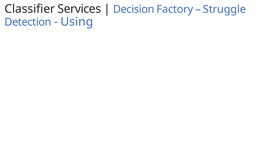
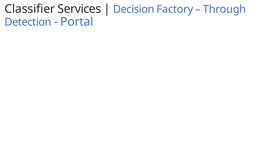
Struggle: Struggle -> Through (225, 9)
Using: Using -> Portal (77, 22)
